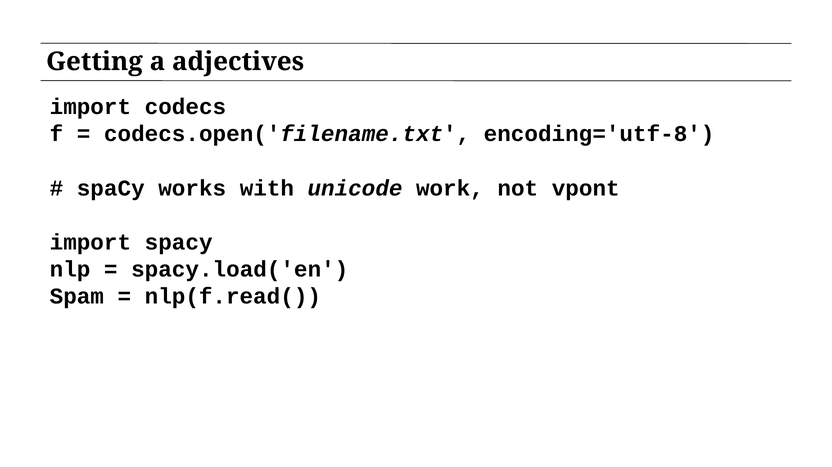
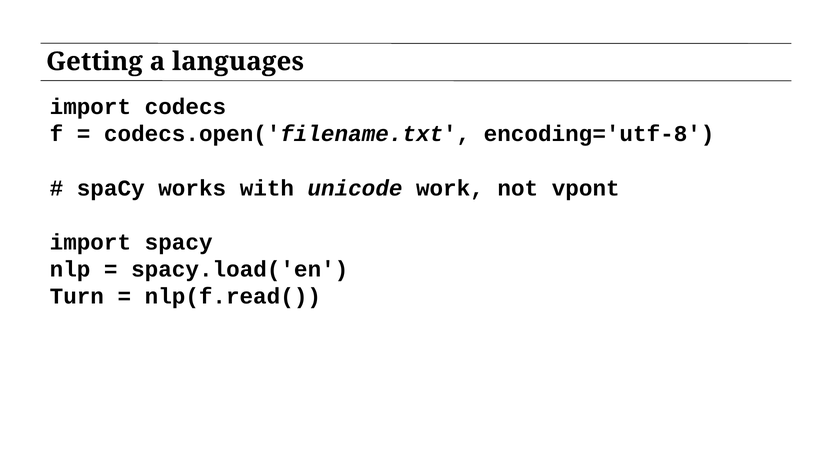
adjectives: adjectives -> languages (238, 62)
Spam: Spam -> Turn (77, 297)
